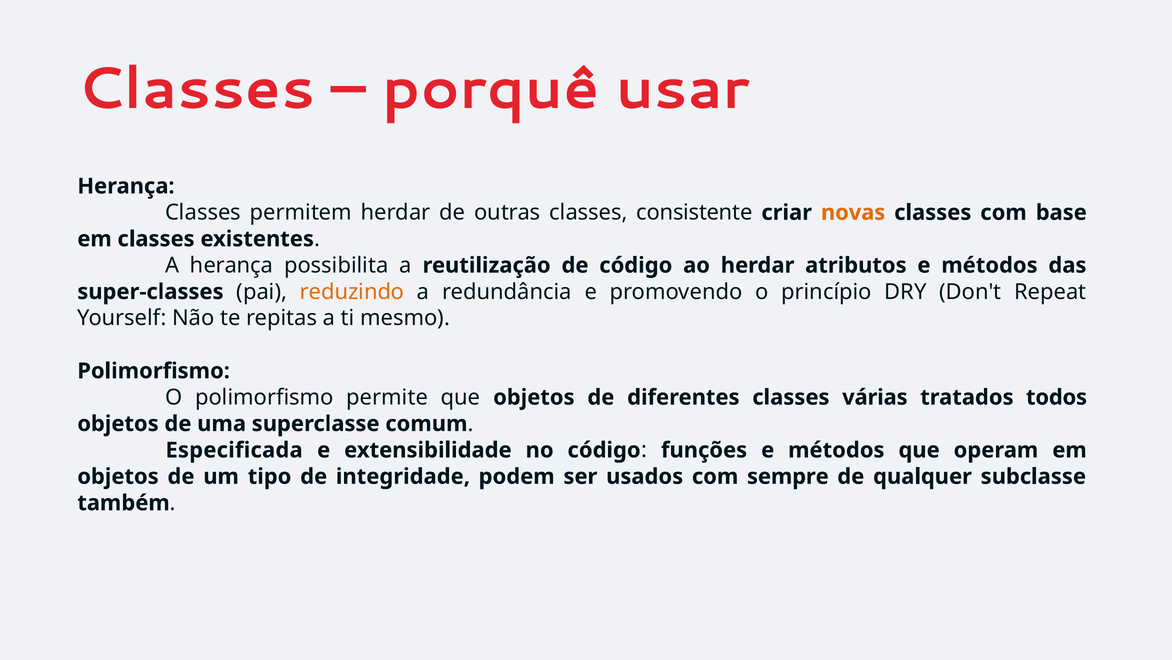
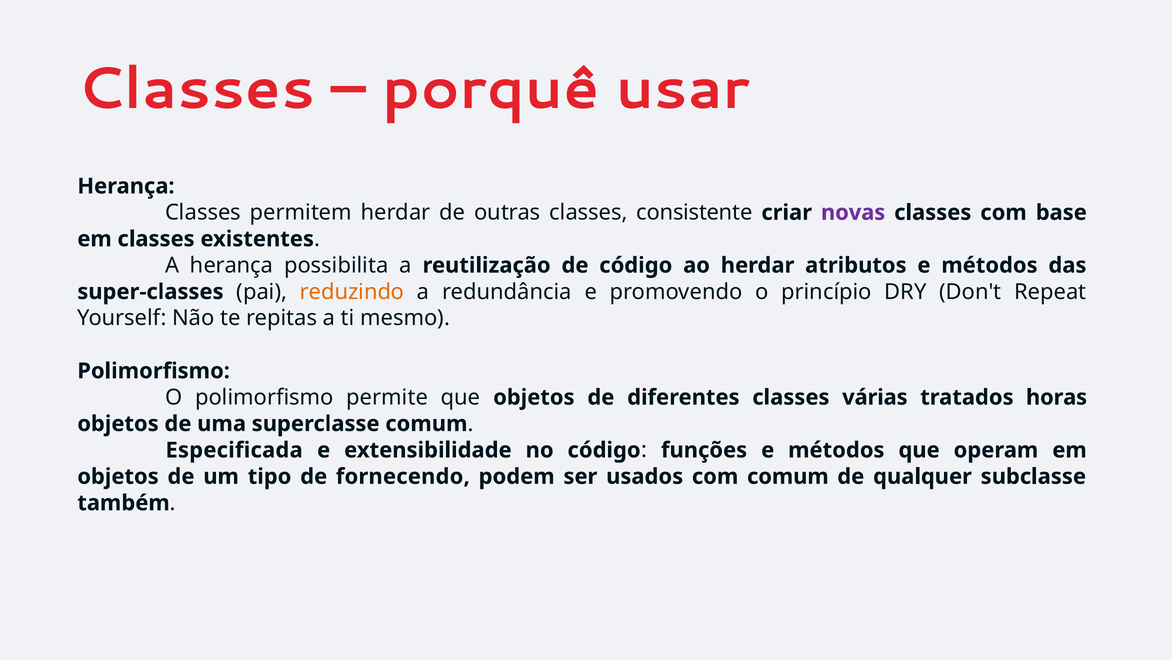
novas colour: orange -> purple (853, 212)
todos: todos -> horas (1057, 397)
integridade: integridade -> fornecendo (403, 476)
com sempre: sempre -> comum (788, 476)
